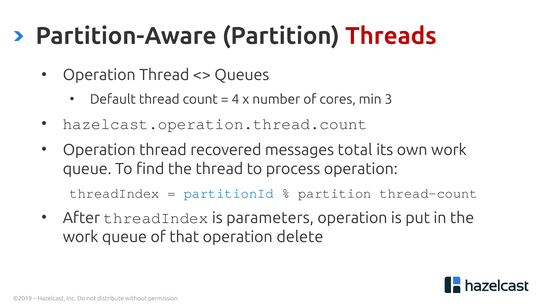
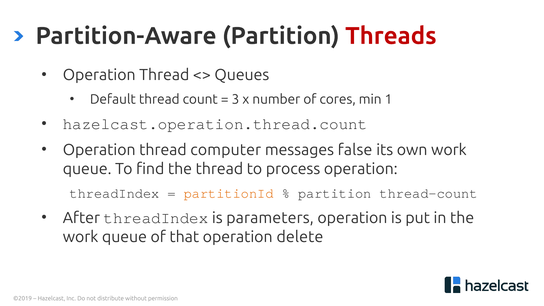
4: 4 -> 3 (235, 99)
3: 3 -> 1 (388, 99)
recovered: recovered -> computer (226, 150)
total: total -> false (355, 150)
partitionId colour: blue -> orange (229, 193)
